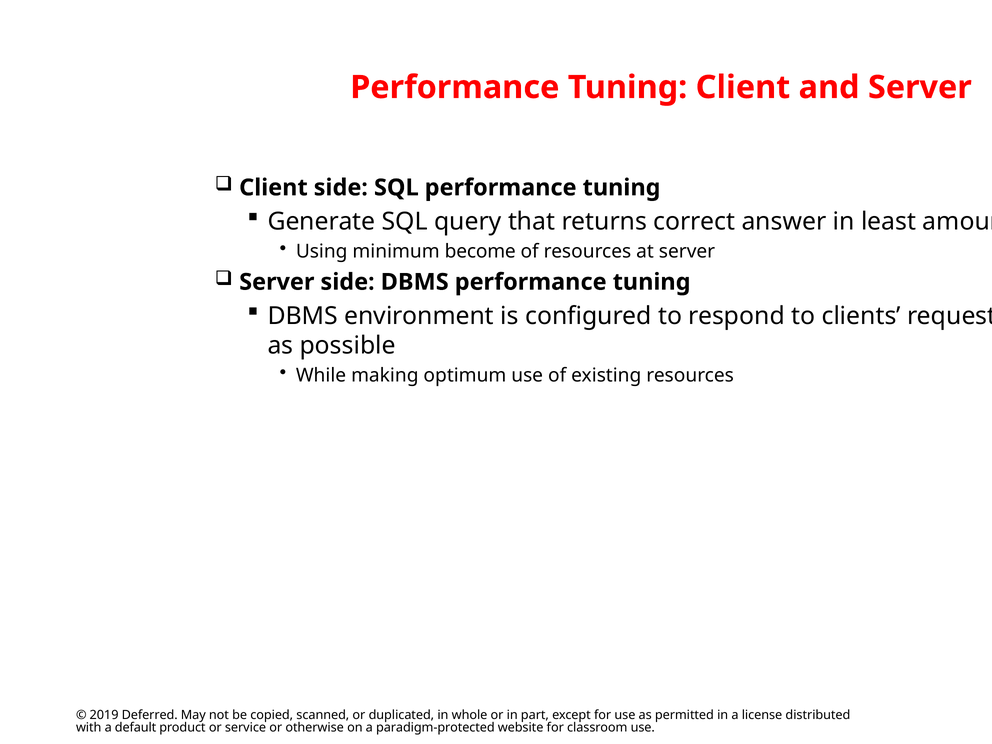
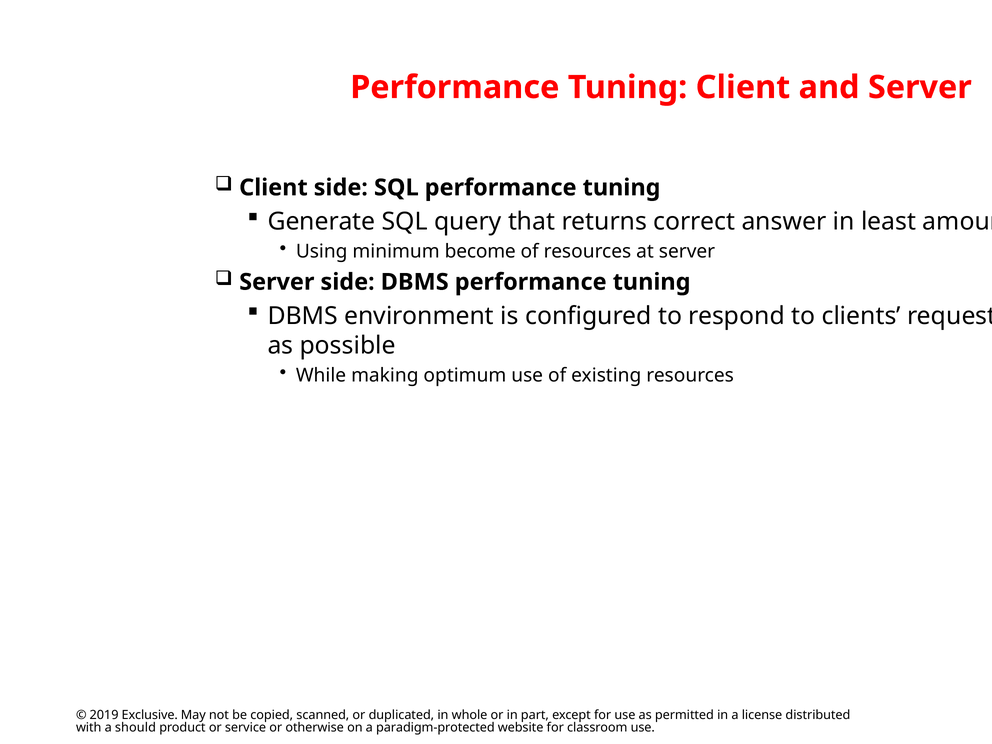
Deferred: Deferred -> Exclusive (150, 715)
default: default -> should (135, 728)
